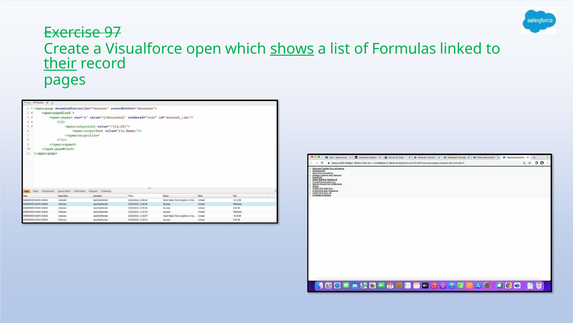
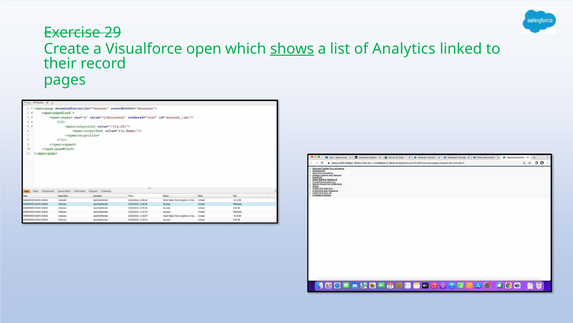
97: 97 -> 29 (113, 33)
Formulas: Formulas -> Analytics (404, 49)
their underline: present -> none (60, 64)
